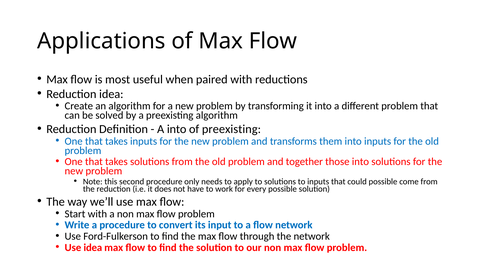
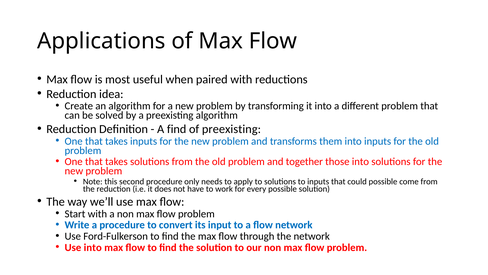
A into: into -> find (177, 129)
Use idea: idea -> into (93, 247)
